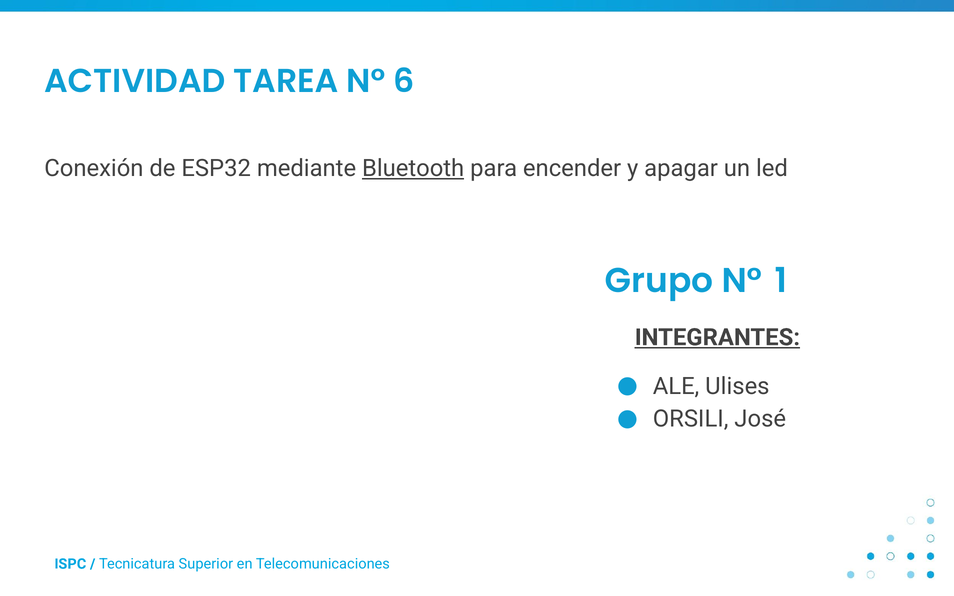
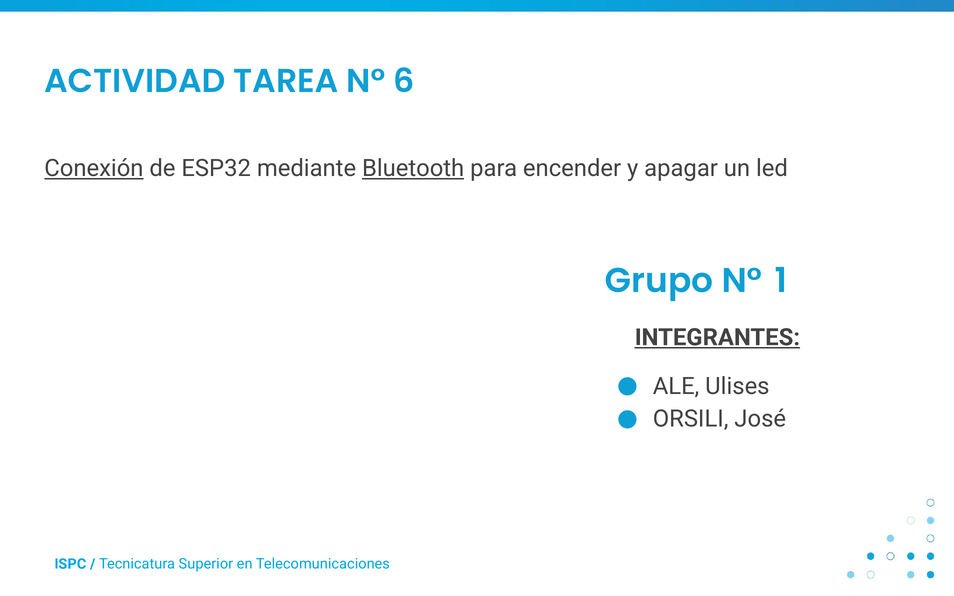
Conexión underline: none -> present (94, 169)
